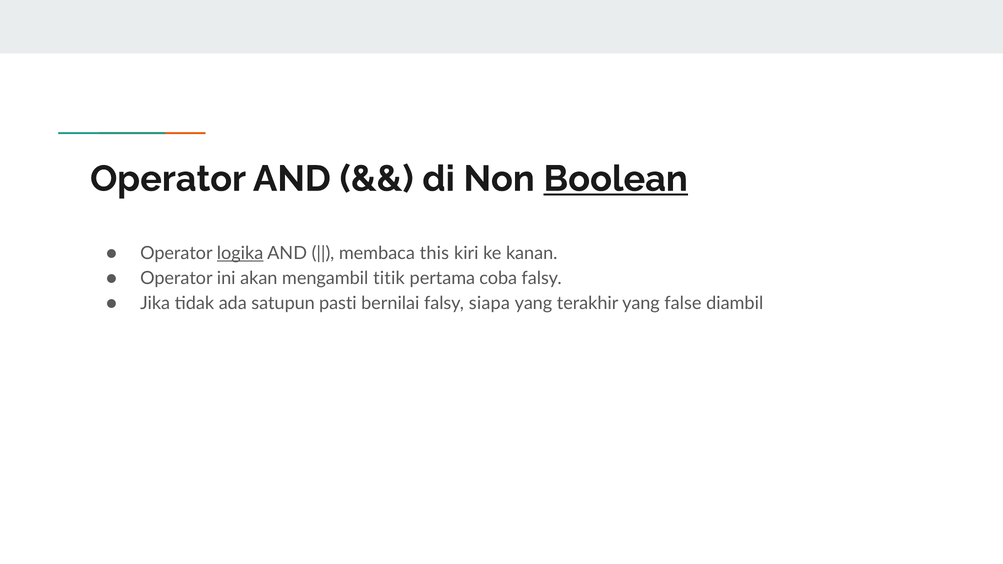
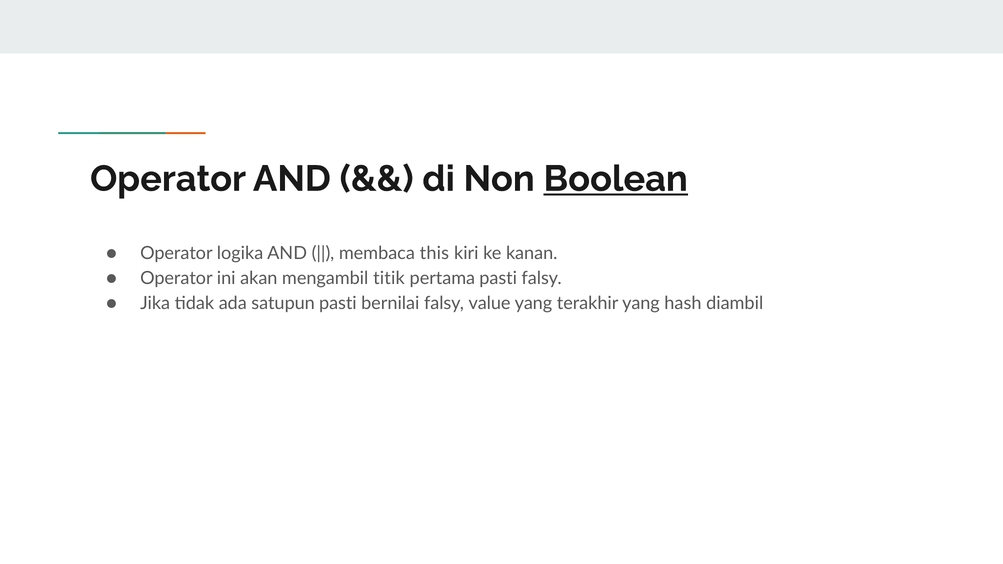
logika underline: present -> none (240, 253)
pertama coba: coba -> pasti (498, 278)
siapa: siapa -> value (490, 303)
false: false -> hash (683, 303)
